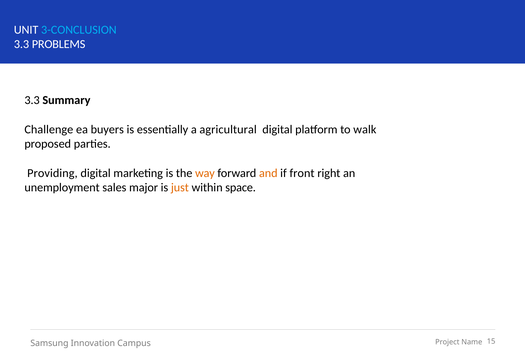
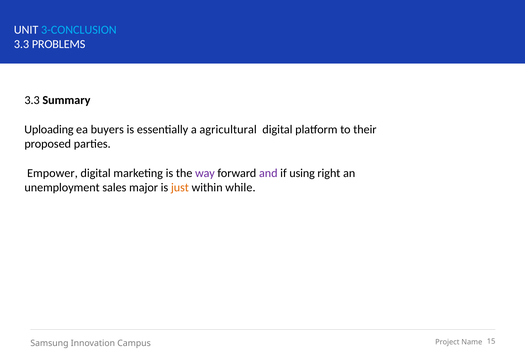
Challenge: Challenge -> Uploading (49, 129)
walk: walk -> their (365, 129)
Providing: Providing -> Empower (52, 173)
way colour: orange -> purple (205, 173)
and colour: orange -> purple (268, 173)
front: front -> using (302, 173)
space: space -> while (240, 187)
